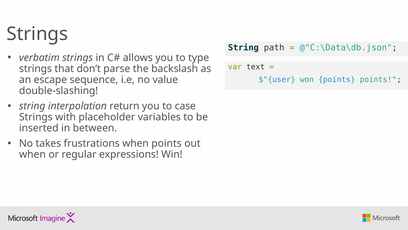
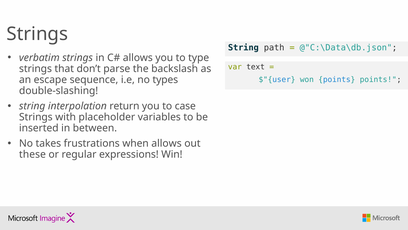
value: value -> types (165, 80)
when points: points -> allows (167, 143)
when: when -> these (32, 154)
